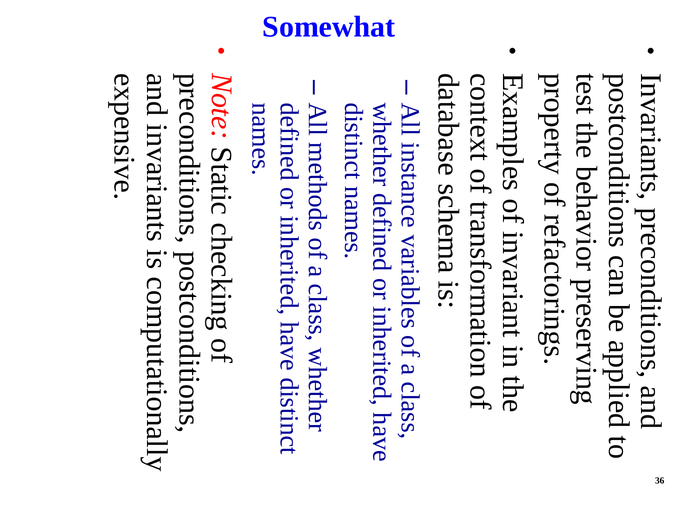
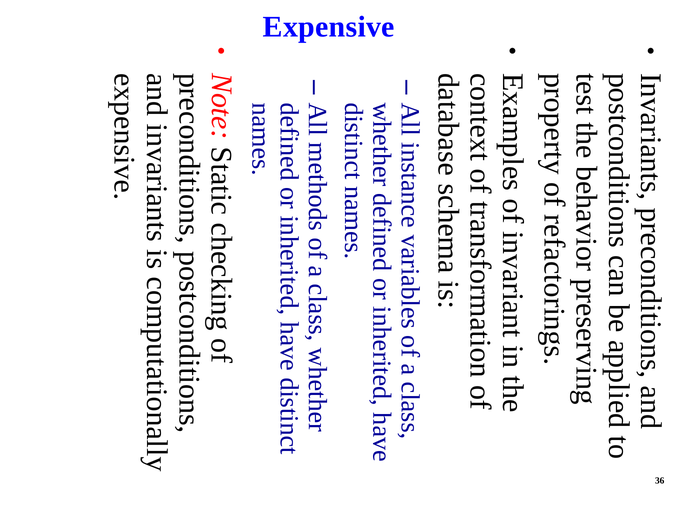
Somewhat: Somewhat -> Expensive (329, 27)
